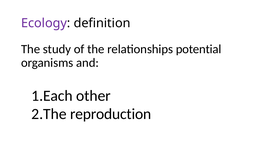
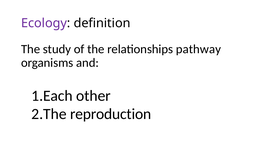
potential: potential -> pathway (198, 49)
